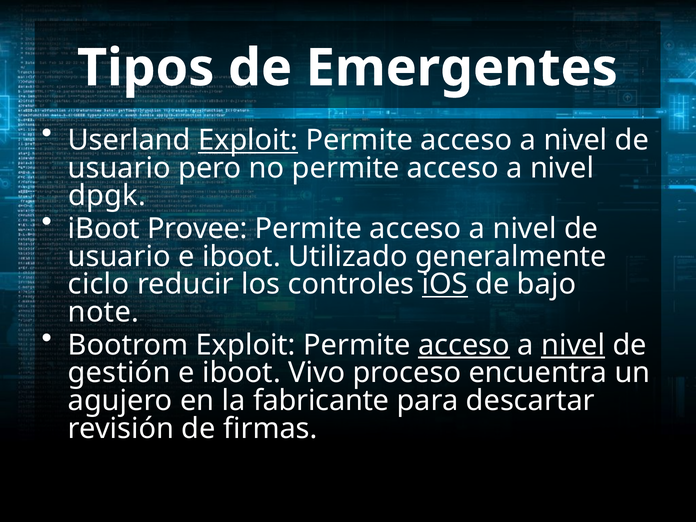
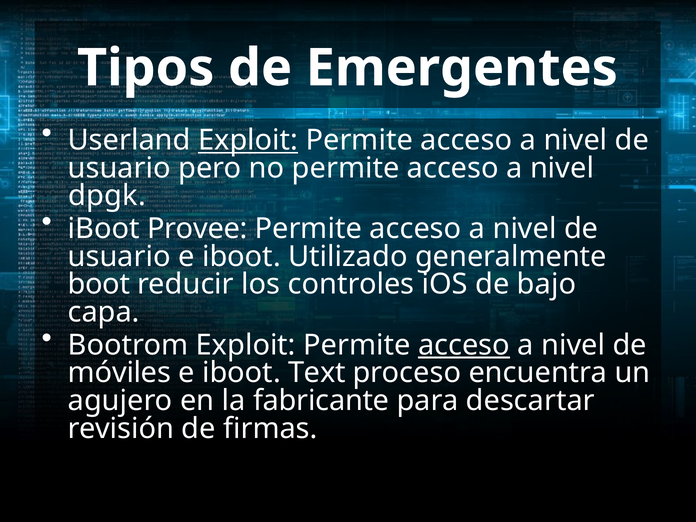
ciclo: ciclo -> boot (99, 284)
iOS underline: present -> none (445, 284)
note: note -> capa (104, 312)
nivel underline: present -> none (573, 345)
gestión: gestión -> móviles (119, 373)
Vivo: Vivo -> Text (317, 373)
